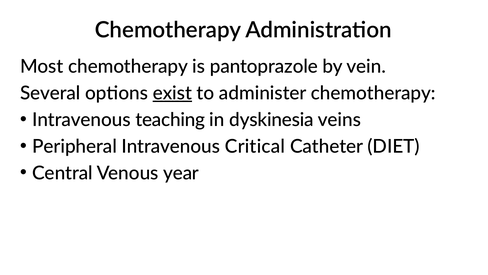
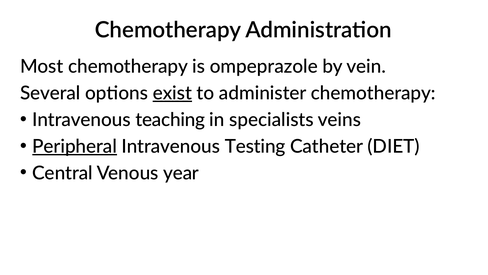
pantoprazole: pantoprazole -> ompeprazole (264, 66)
dyskinesia: dyskinesia -> specialists (271, 120)
Peripheral underline: none -> present (75, 146)
Critical: Critical -> Testing (255, 146)
